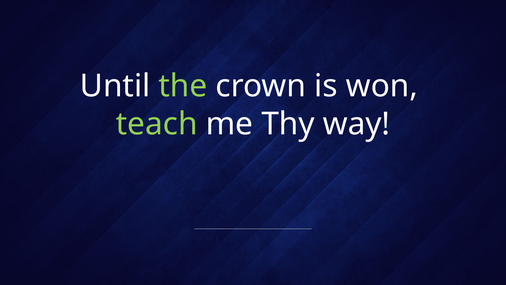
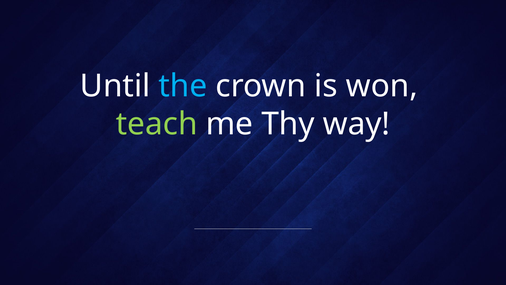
the colour: light green -> light blue (183, 86)
